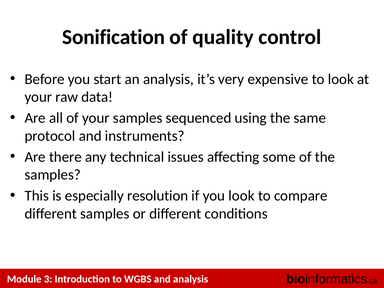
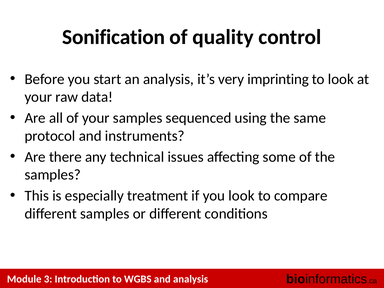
expensive: expensive -> imprinting (278, 79)
resolution: resolution -> treatment (158, 196)
